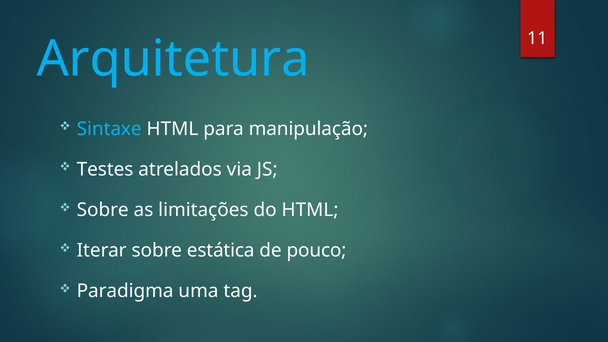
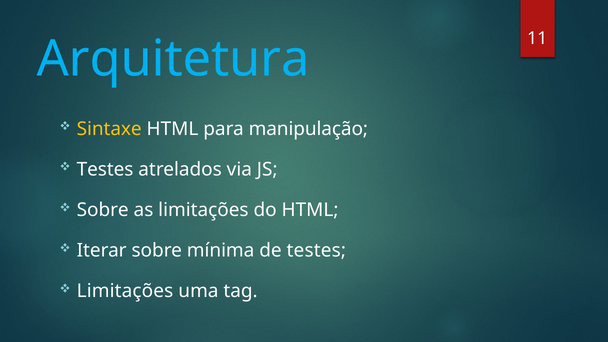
Sintaxe colour: light blue -> yellow (109, 129)
estática: estática -> mínima (221, 250)
de pouco: pouco -> testes (316, 250)
Paradigma: Paradigma -> Limitações (125, 291)
